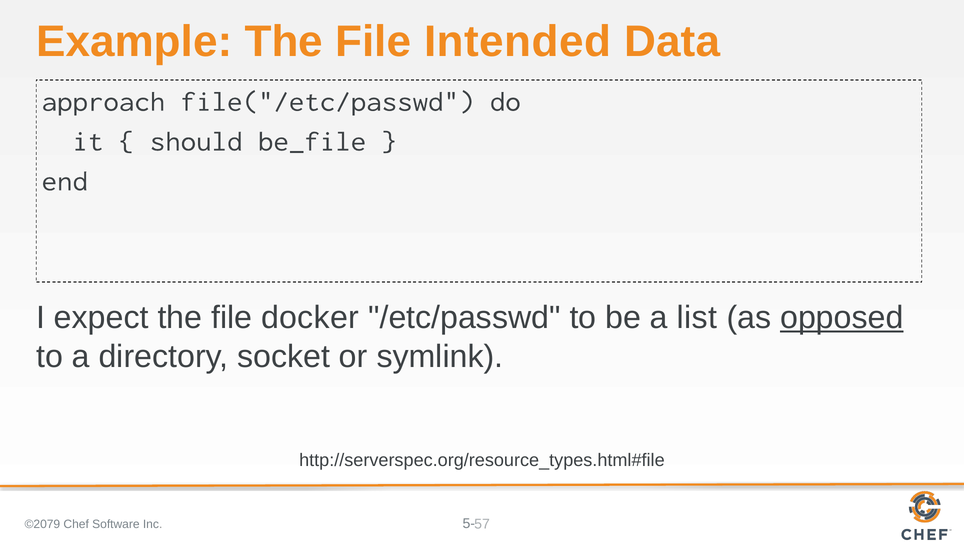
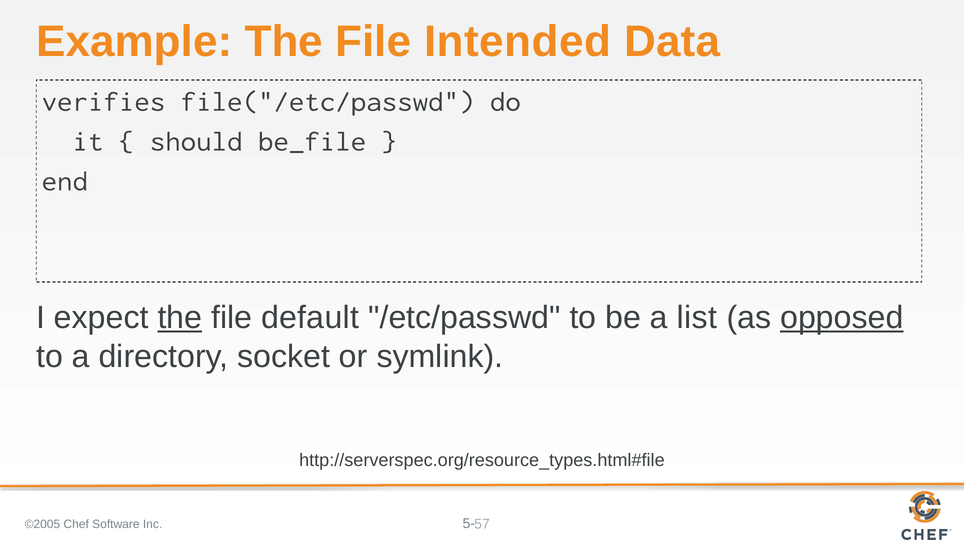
approach: approach -> verifies (103, 102)
the underline: none -> present (180, 318)
docker: docker -> default (310, 318)
©2079: ©2079 -> ©2005 (42, 525)
